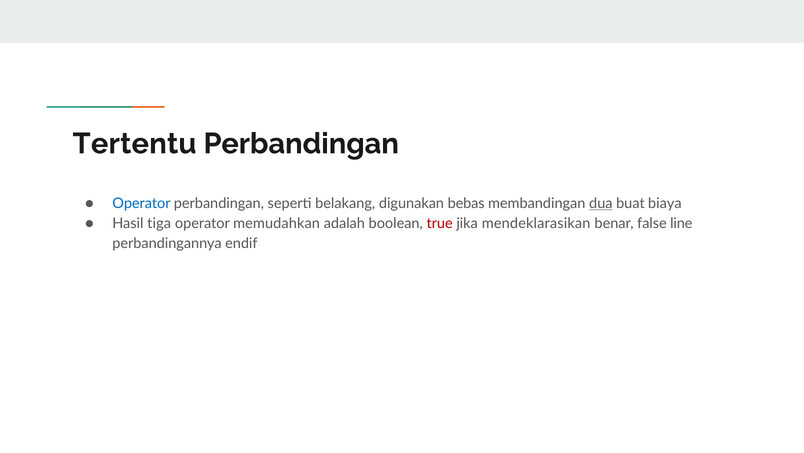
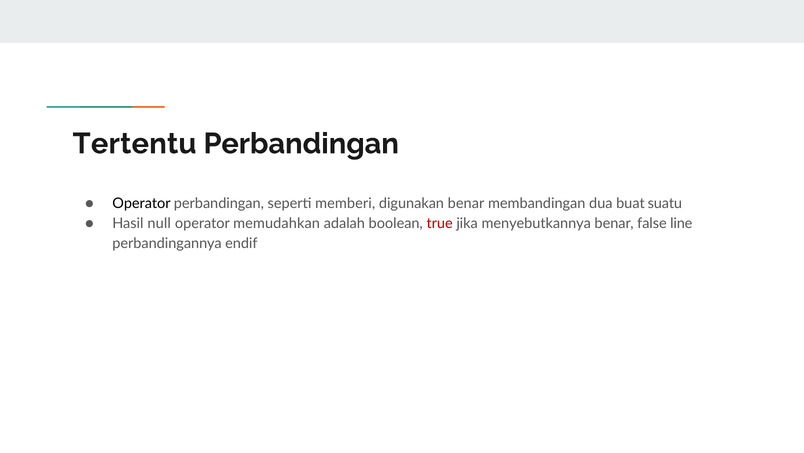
Operator colour: blue -> black (141, 203)
belakang: belakang -> memberi (345, 203)
digunakan bebas: bebas -> benar (466, 203)
dua underline: present -> none (601, 203)
biaya: biaya -> suatu (665, 203)
tiga: tiga -> null (159, 223)
mendeklarasikan: mendeklarasikan -> menyebutkannya (536, 223)
